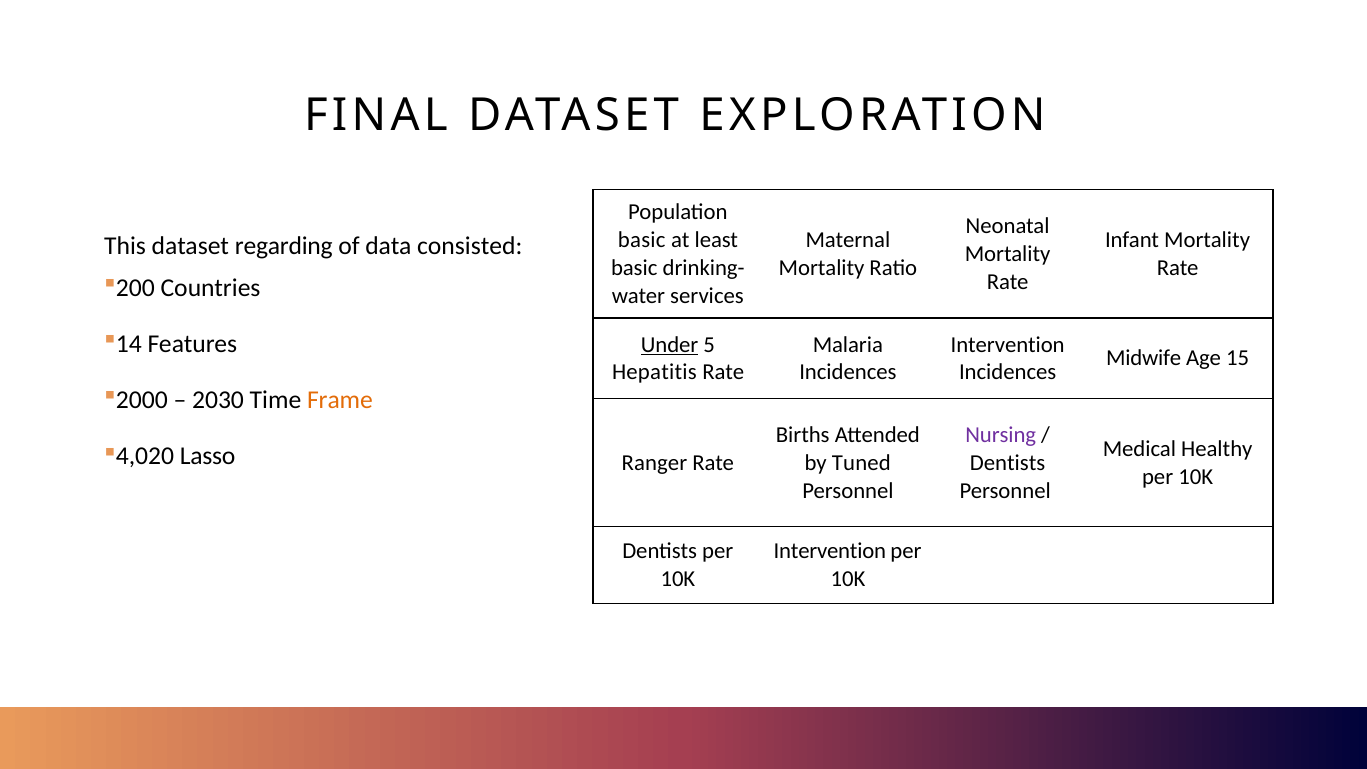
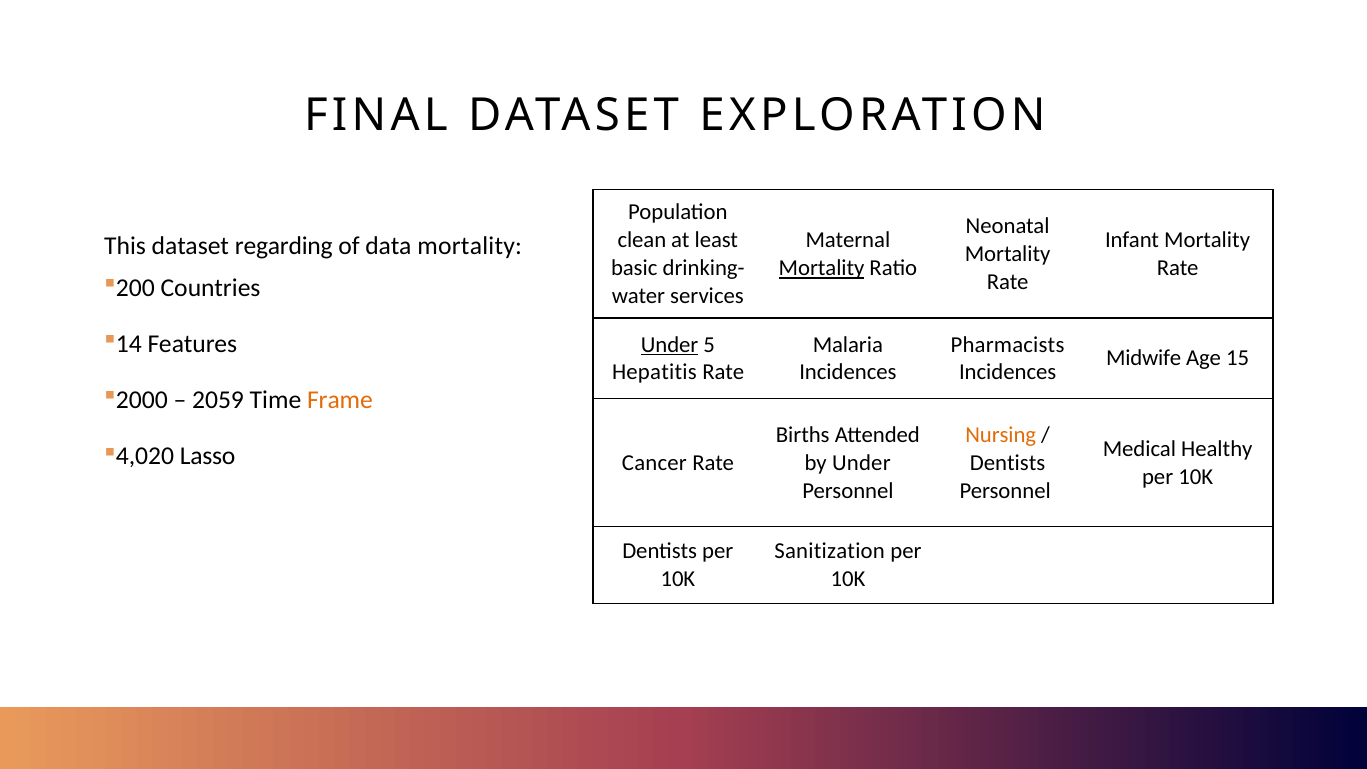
basic: basic -> clean (642, 240)
data consisted: consisted -> mortality (470, 246)
Mortality underline: none -> present (822, 268)
Intervention: Intervention -> Pharmacists (1008, 344)
2030: 2030 -> 2059 (218, 400)
Nursing colour: purple -> orange (1001, 435)
Ranger: Ranger -> Cancer (654, 463)
by Tuned: Tuned -> Under (861, 463)
Intervention: Intervention -> Sanitization (830, 551)
